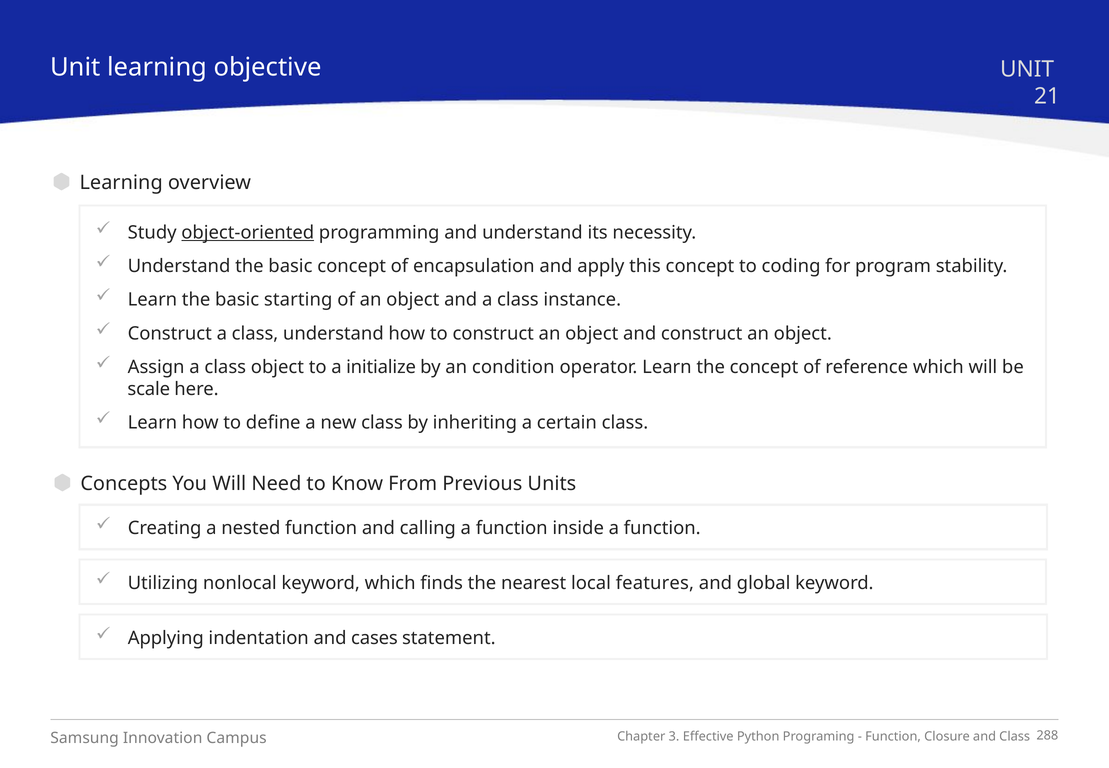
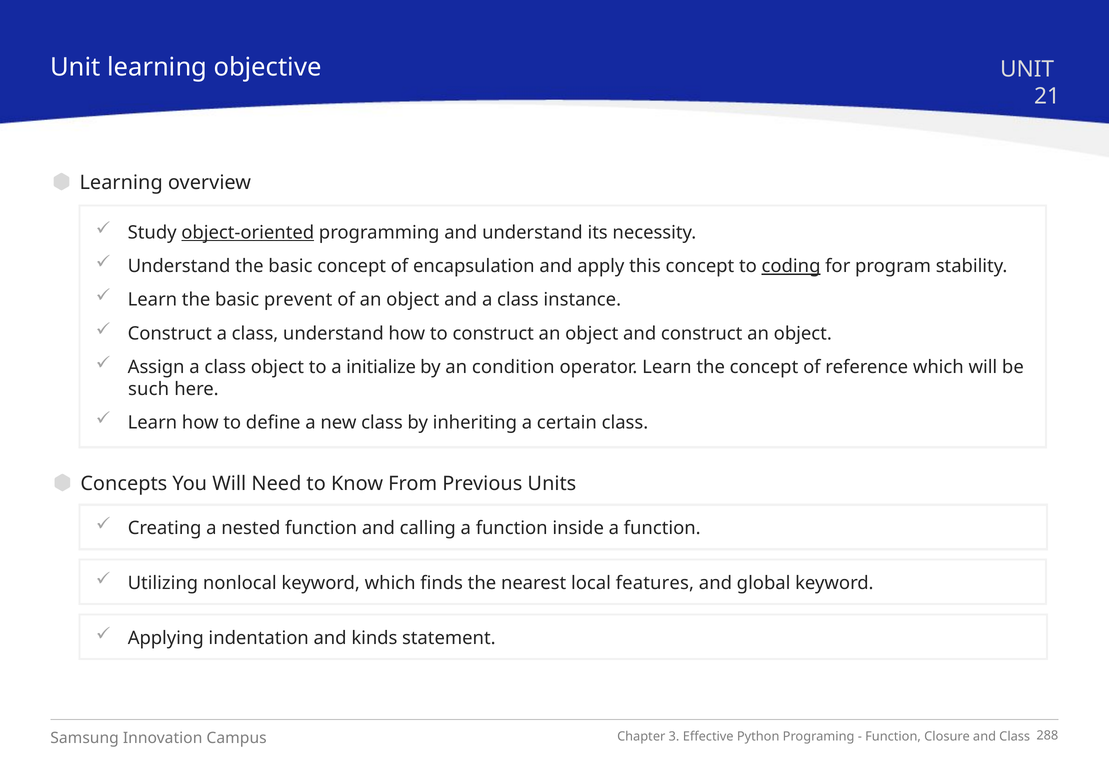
coding underline: none -> present (791, 266)
starting: starting -> prevent (298, 300)
scale: scale -> such (149, 389)
cases: cases -> kinds (374, 638)
